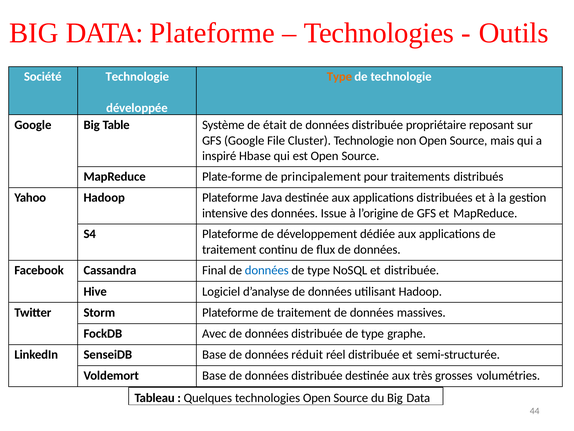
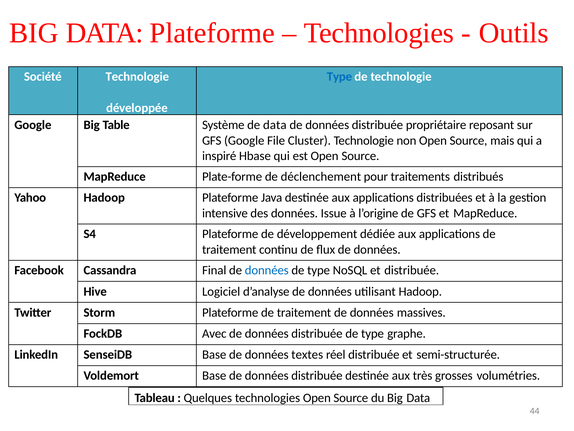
Type colour: orange -> blue (339, 77)
de était: était -> data (275, 125)
principalement: principalement -> déclenchement (321, 176)
réduit: réduit -> textes (307, 354)
